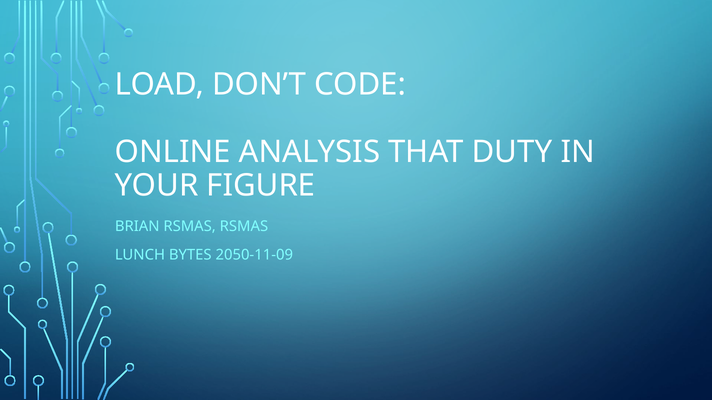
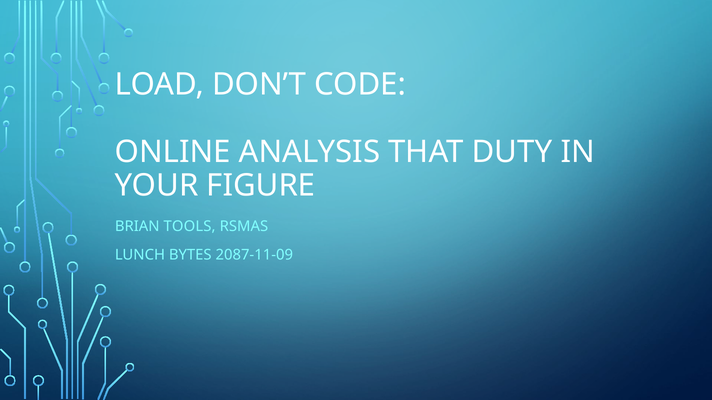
BRIAN RSMAS: RSMAS -> TOOLS (190, 227)
2050-11-09: 2050-11-09 -> 2087-11-09 (254, 255)
